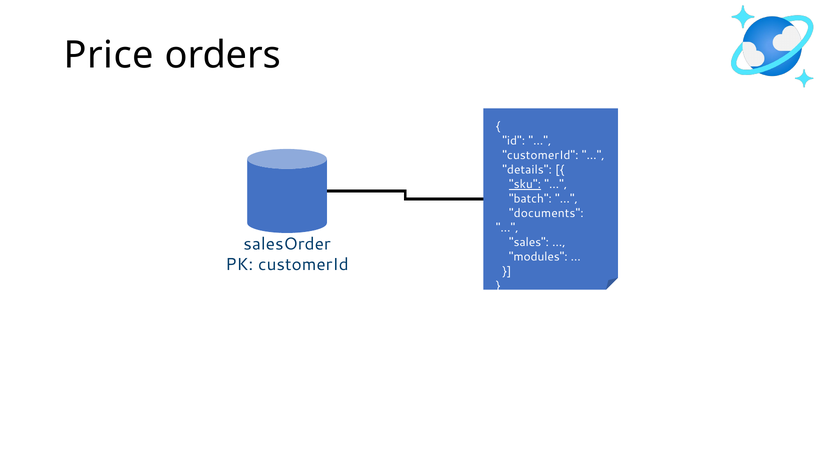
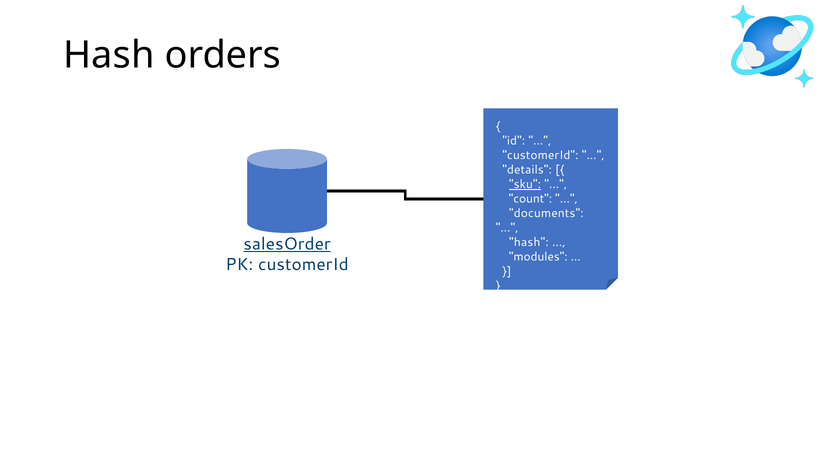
Price: Price -> Hash (109, 55)
batch: batch -> count (530, 199)
salesOrder underline: none -> present (287, 244)
sales: sales -> hash (529, 243)
